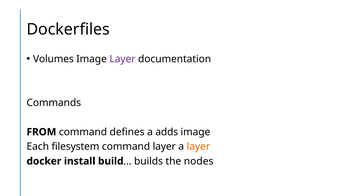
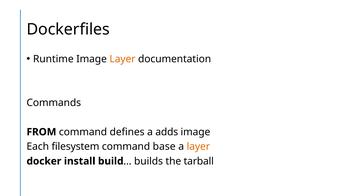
Volumes: Volumes -> Runtime (53, 59)
Layer colour: purple -> orange (122, 59)
command layer: layer -> base (164, 146)
nodes: nodes -> tarball (199, 161)
